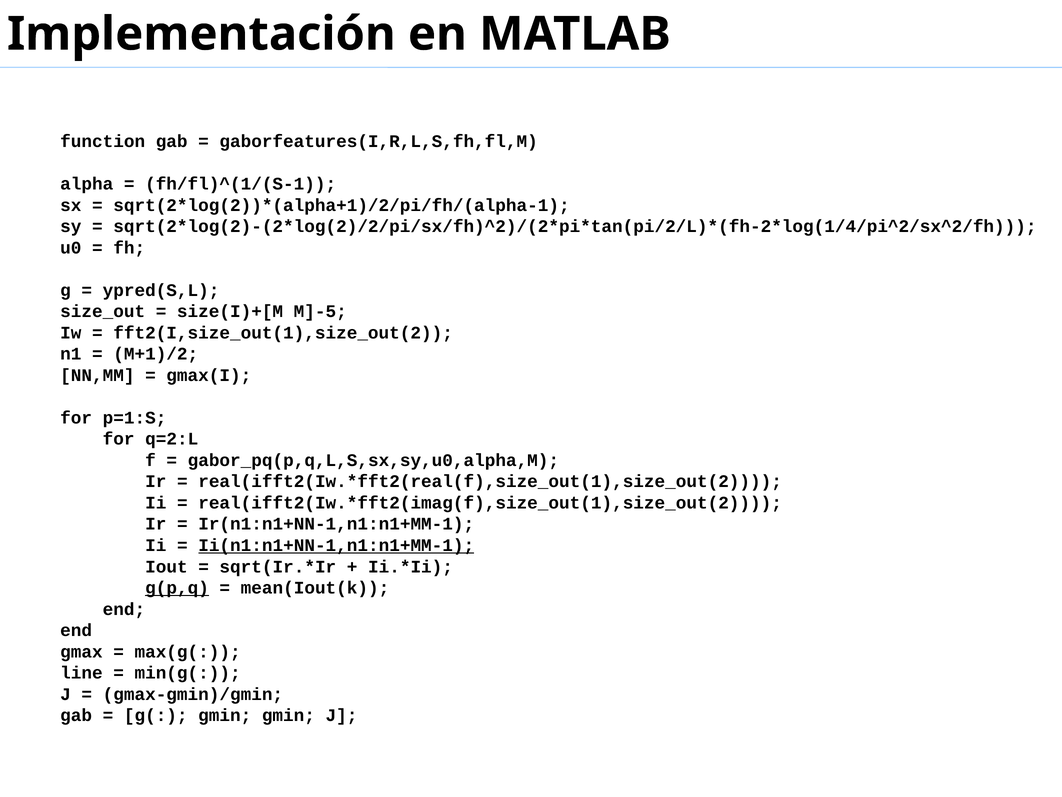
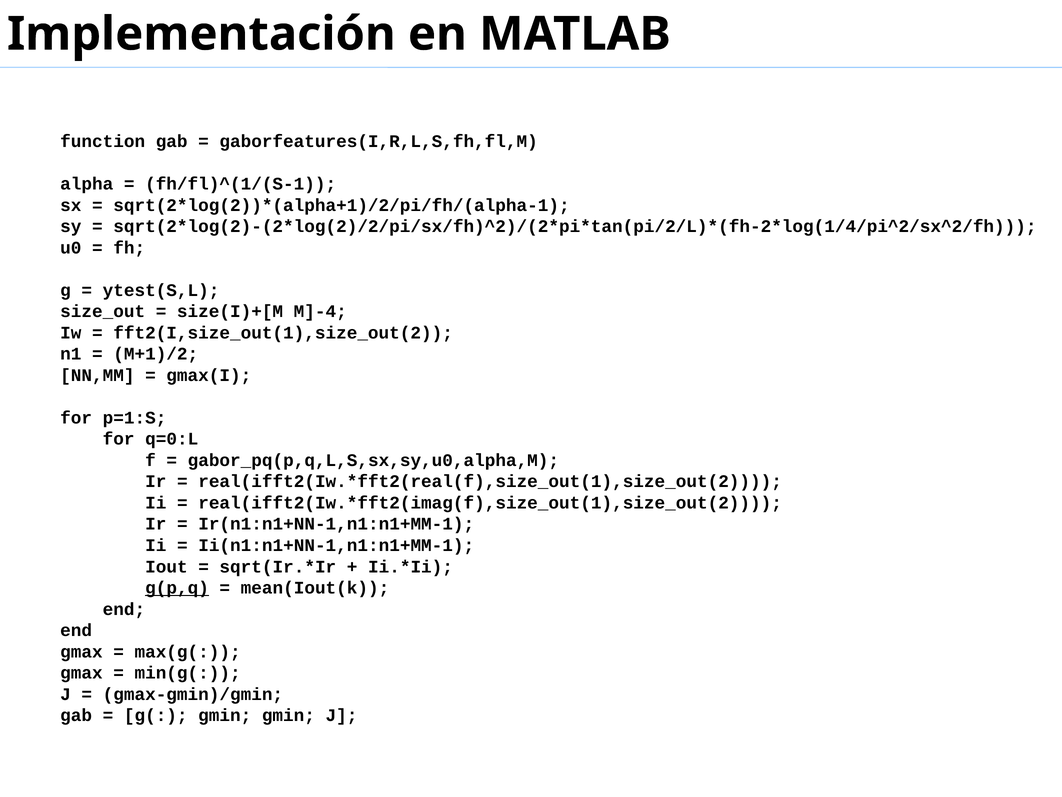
ypred(S,L: ypred(S,L -> ytest(S,L (161, 290)
M]-5: M]-5 -> M]-4 (320, 311)
q=2:L: q=2:L -> q=0:L (172, 439)
Ii(n1:n1+NN-1,n1:n1+MM-1 underline: present -> none (336, 545)
line: line -> gmax (81, 673)
